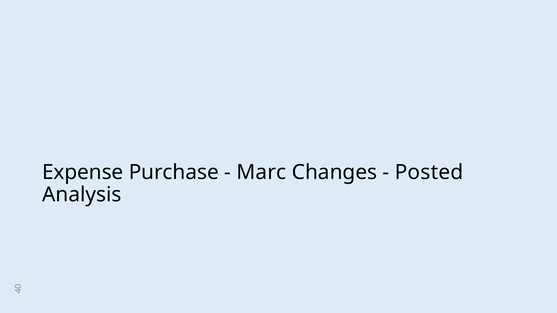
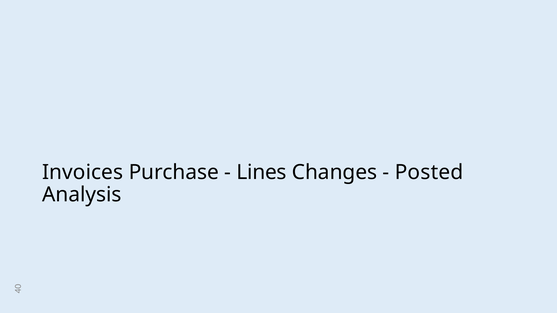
Expense: Expense -> Invoices (83, 172)
Marc: Marc -> Lines (262, 172)
